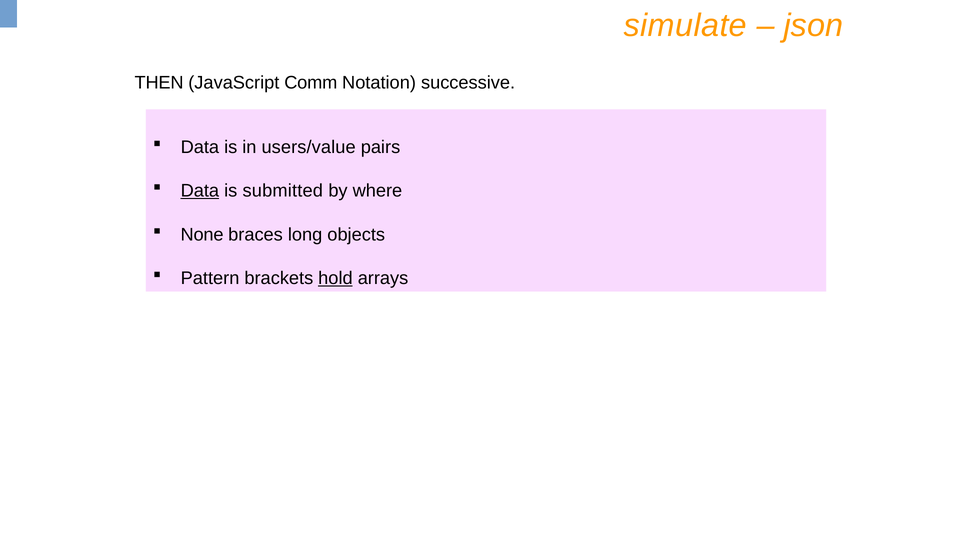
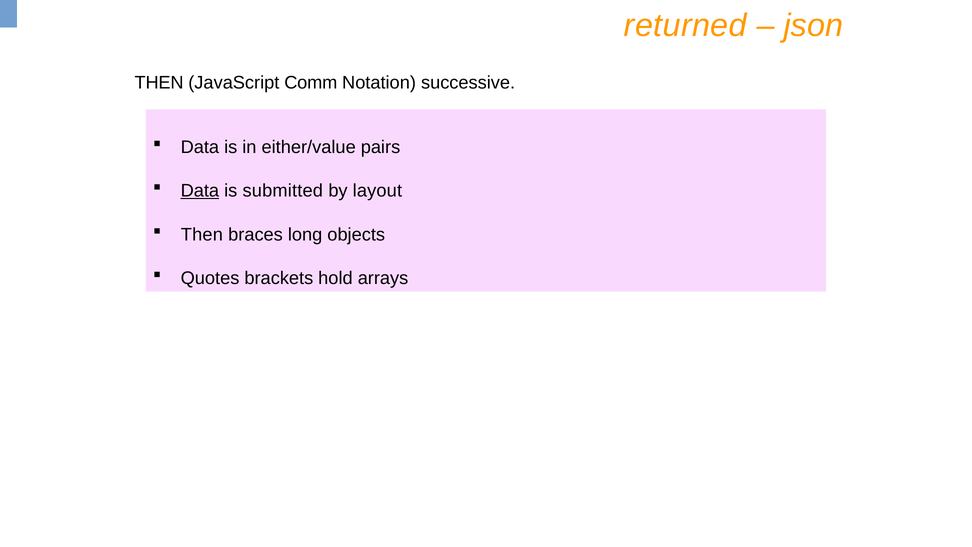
simulate: simulate -> returned (685, 25)
users/value: users/value -> either/value (309, 147)
where: where -> layout (377, 191)
None: None -> Then (202, 234)
Pattern: Pattern -> Quotes (210, 278)
hold underline: present -> none (335, 278)
